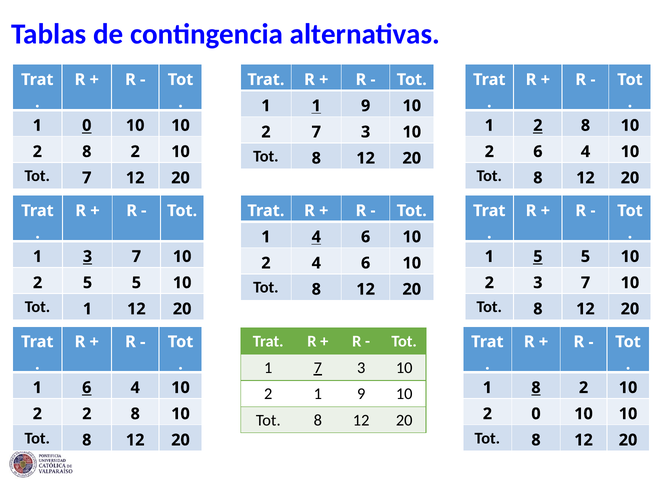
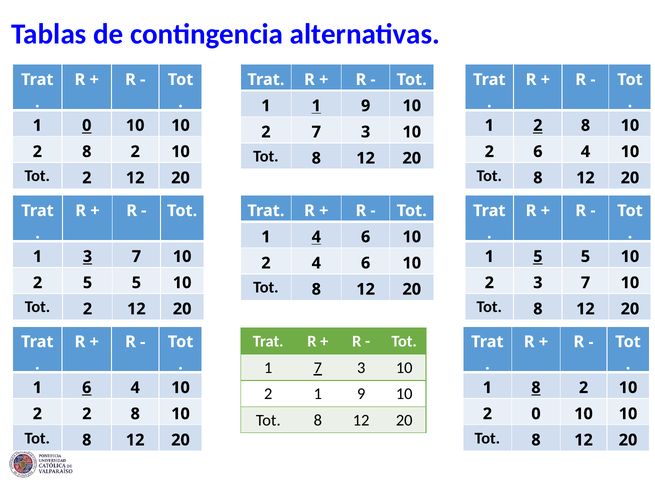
7: 7 -> 2 (87, 178)
1: 1 -> 2 (88, 309)
